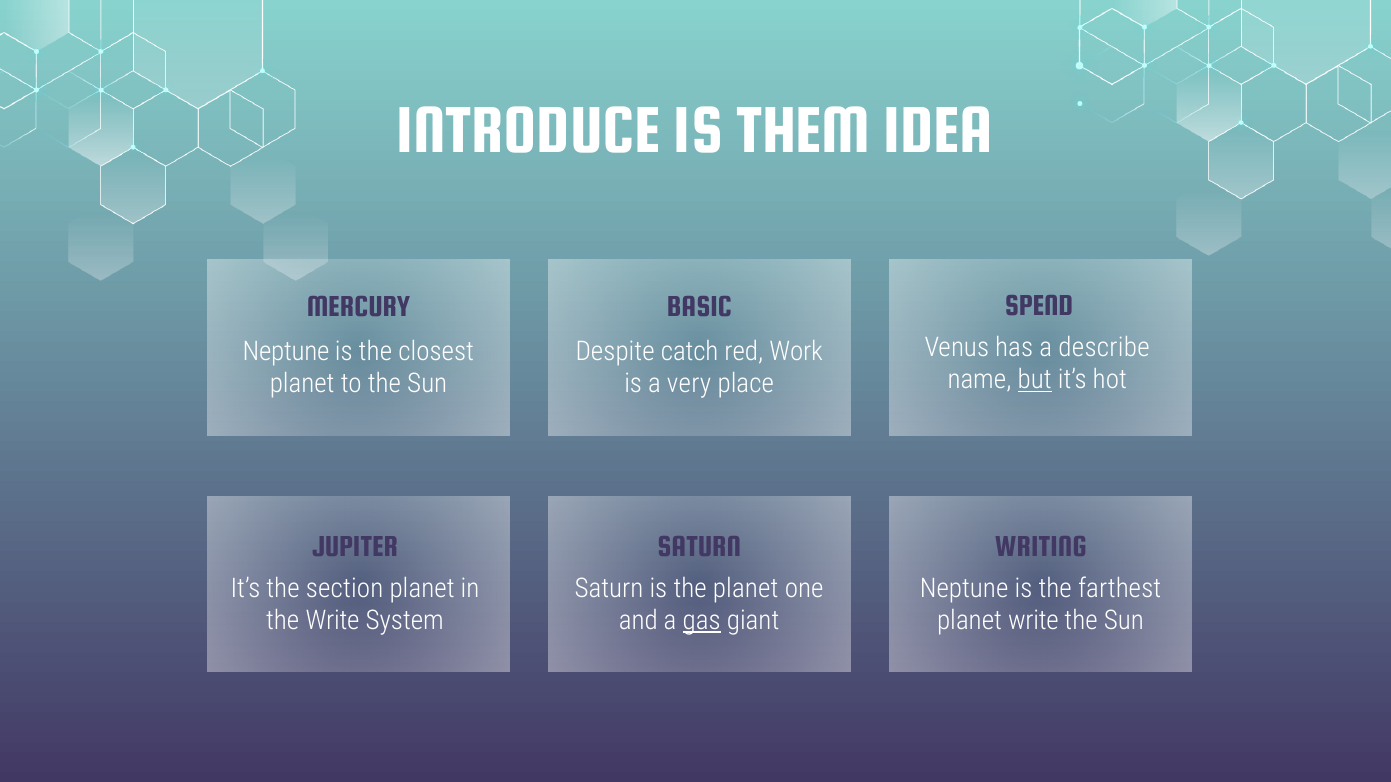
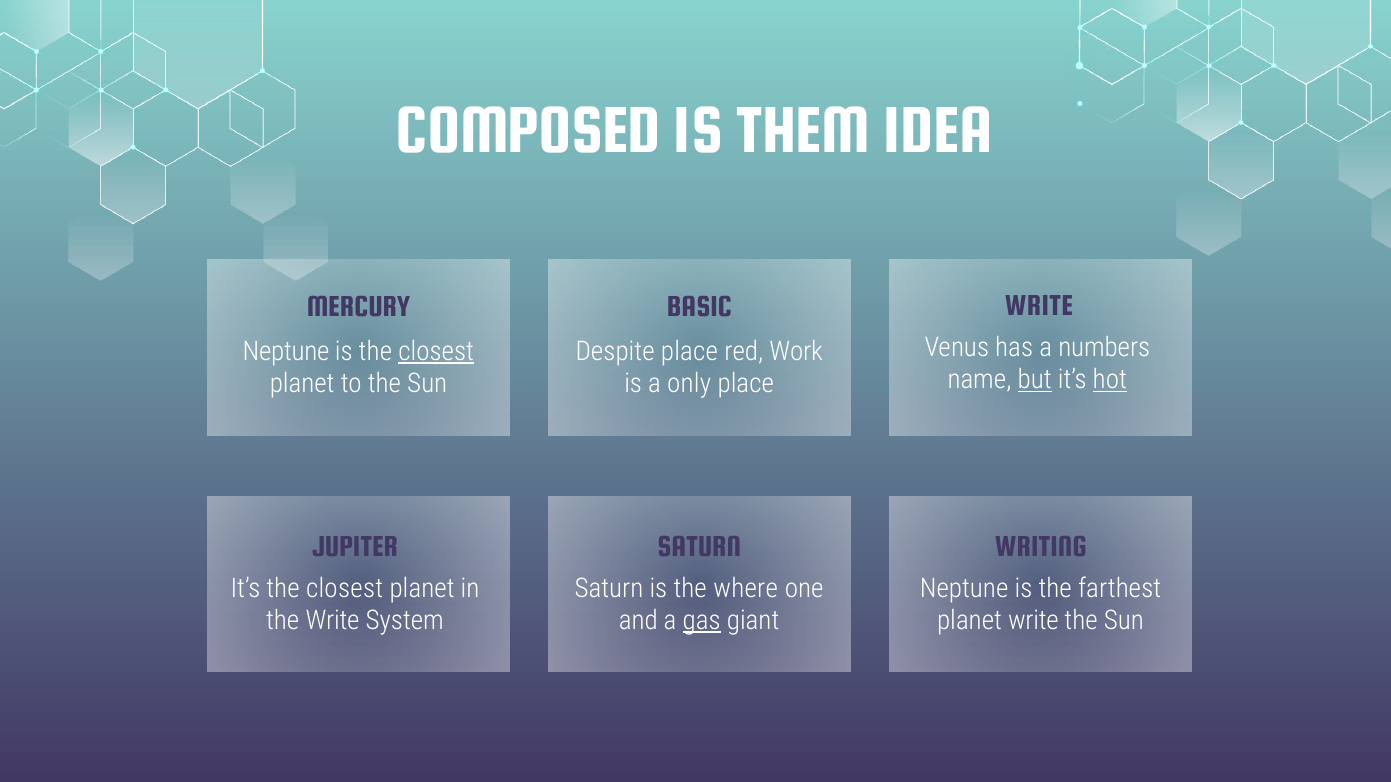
INTRODUCE: INTRODUCE -> COMPOSED (529, 130)
SPEND: SPEND -> WRITE (1039, 305)
describe: describe -> numbers (1104, 348)
closest underline: none -> present (436, 352)
Despite catch: catch -> place (689, 352)
hot underline: none -> present (1110, 380)
very: very -> only (689, 384)
It’s the section: section -> closest (345, 589)
the planet: planet -> where (746, 589)
